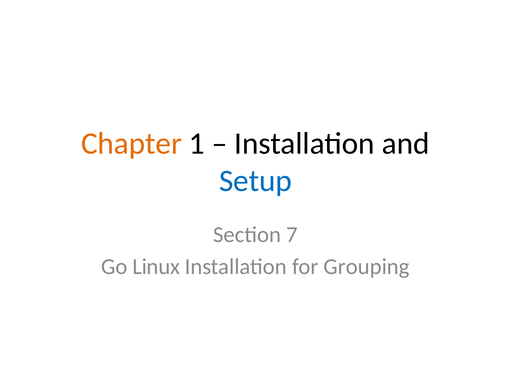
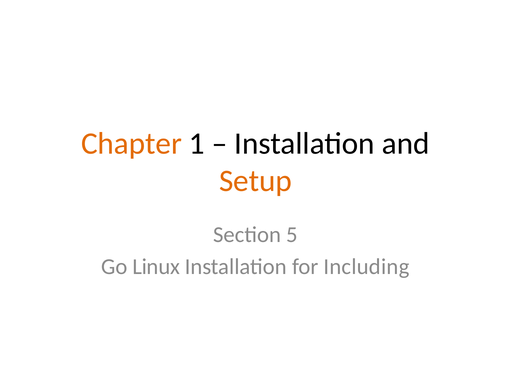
Setup colour: blue -> orange (255, 181)
7: 7 -> 5 (292, 235)
Grouping: Grouping -> Including (366, 267)
